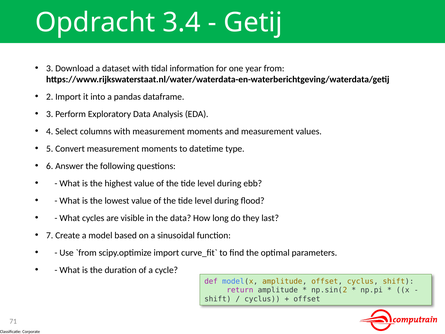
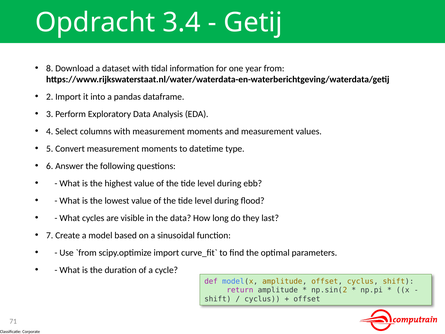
3: 3 -> 8 (50, 68)
